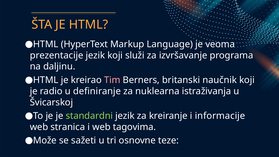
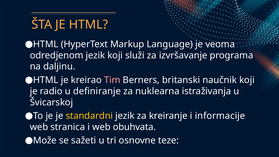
prezentacije: prezentacije -> odredjenom (57, 55)
standardni colour: light green -> yellow (89, 116)
tagovima: tagovima -> obuhvata (134, 127)
